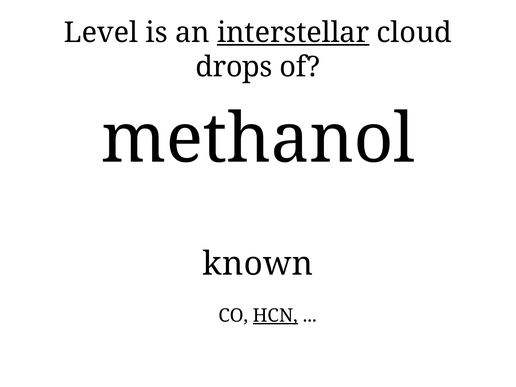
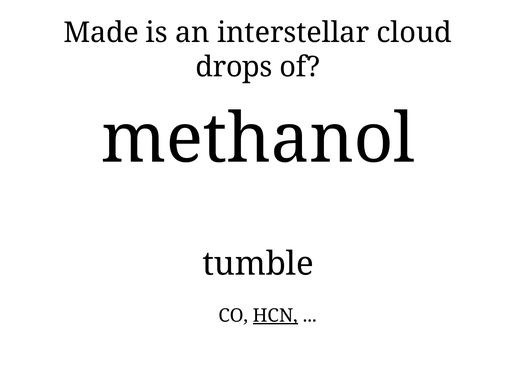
Level: Level -> Made (101, 33)
interstellar underline: present -> none (293, 33)
known: known -> tumble (258, 264)
